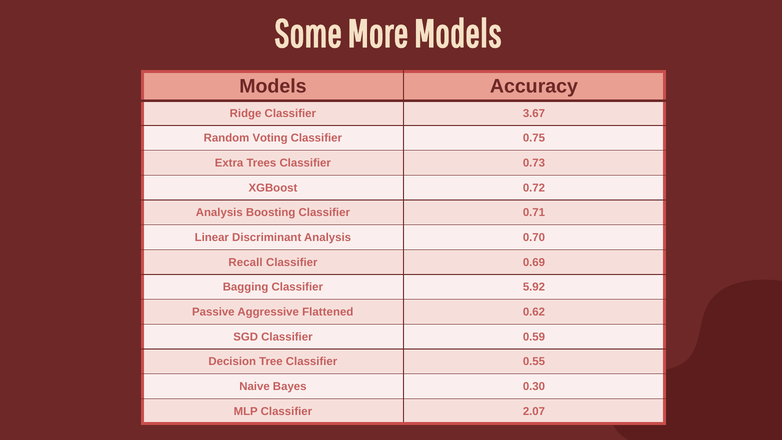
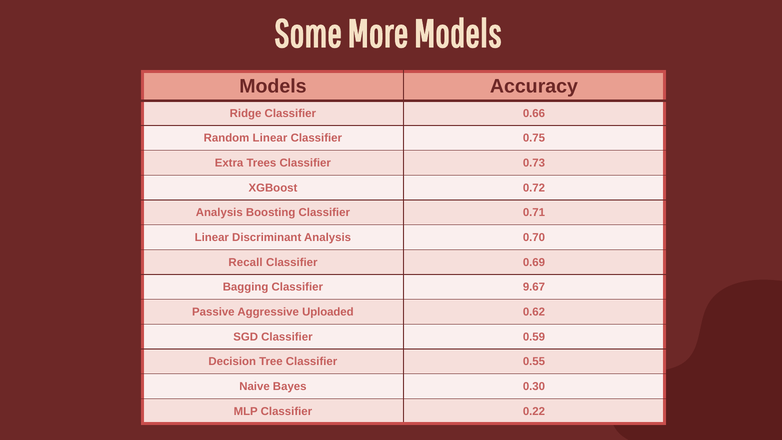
3.67: 3.67 -> 0.66 (534, 113)
Random Voting: Voting -> Linear (270, 138)
5.92: 5.92 -> 9.67 (534, 287)
Flattened: Flattened -> Uploaded (328, 312)
2.07: 2.07 -> 0.22 (534, 411)
